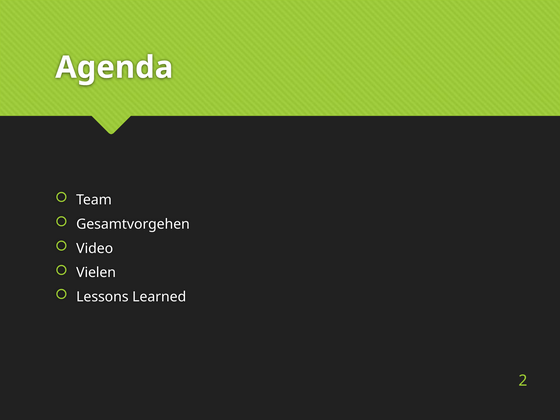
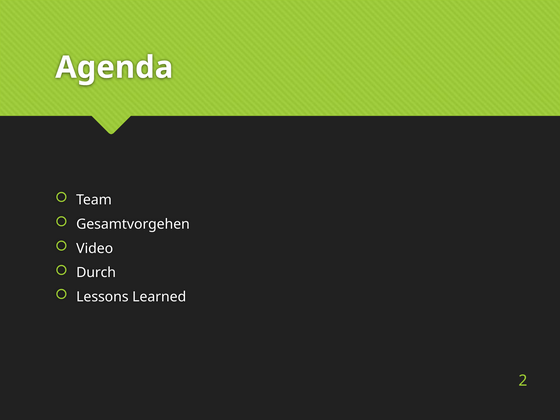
Vielen: Vielen -> Durch (96, 273)
